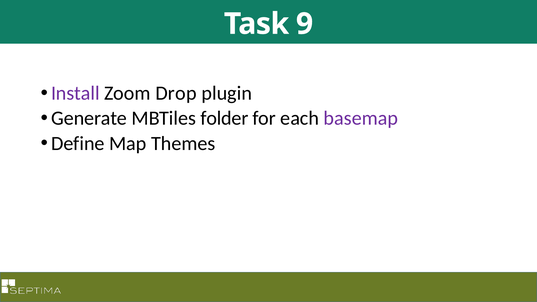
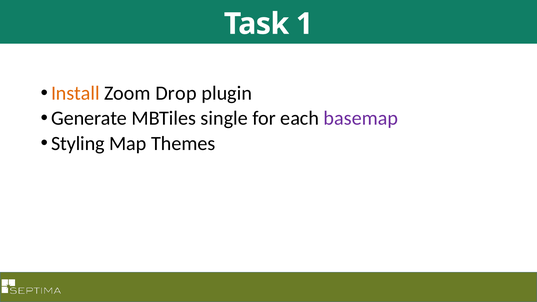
9: 9 -> 1 (305, 24)
Install colour: purple -> orange (75, 93)
folder: folder -> single (224, 118)
Define: Define -> Styling (78, 143)
